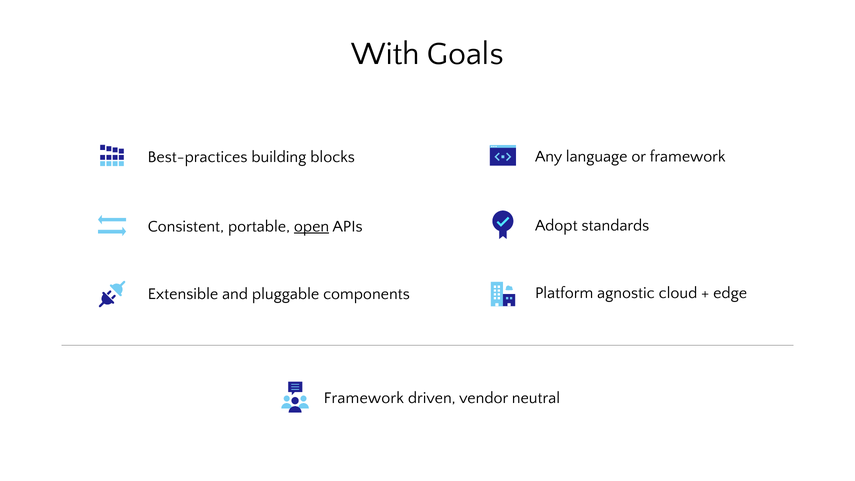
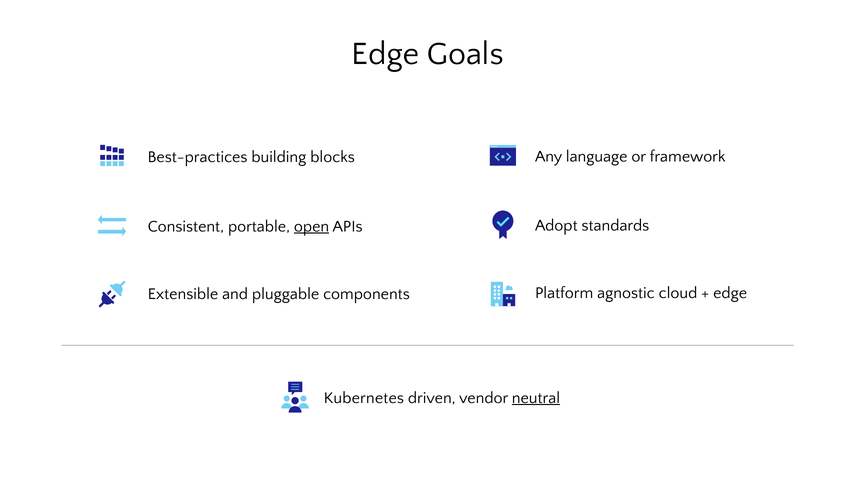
With: With -> Edge (385, 54)
Framework: Framework -> Kubernetes (364, 398)
neutral underline: none -> present (536, 398)
